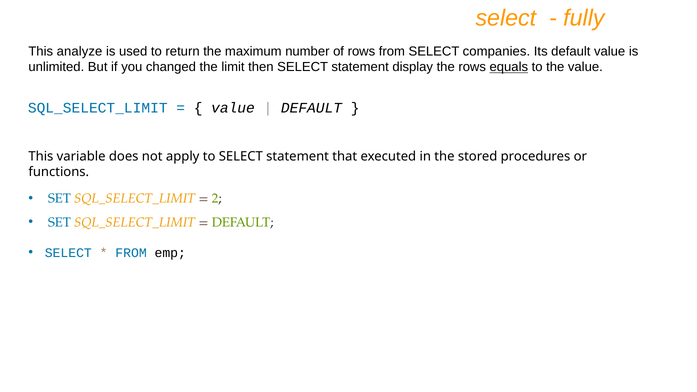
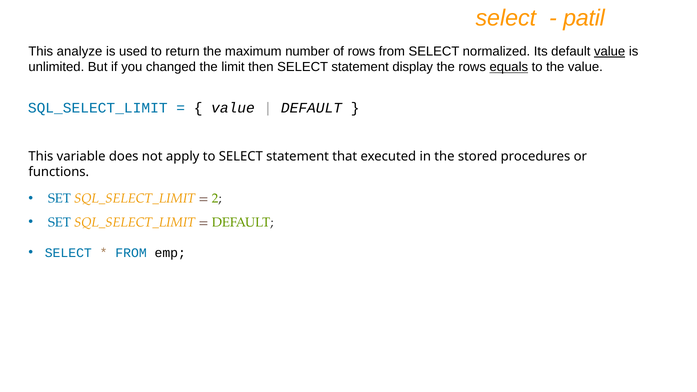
fully: fully -> patil (584, 18)
companies: companies -> normalized (496, 52)
value underline: none -> present (610, 52)
